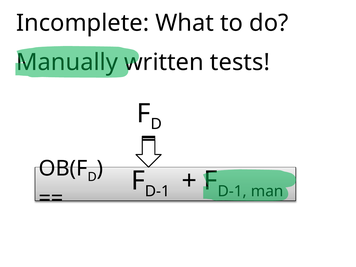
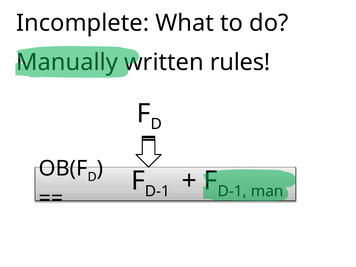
tests: tests -> rules (240, 62)
